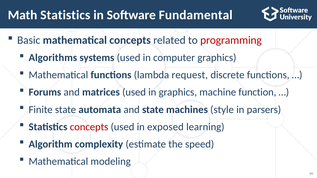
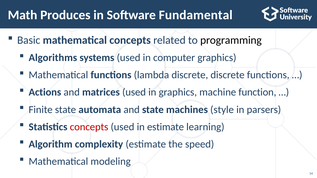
Math Statistics: Statistics -> Produces (65, 15)
programming colour: red -> black (231, 40)
lambda request: request -> discrete (190, 75)
Forums: Forums -> Actions (45, 92)
in exposed: exposed -> estimate (166, 127)
